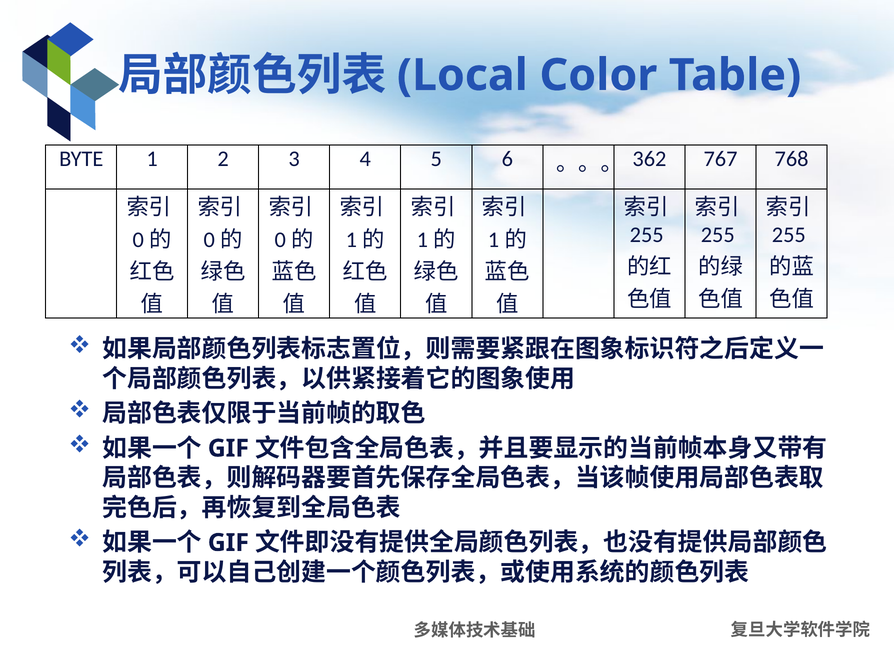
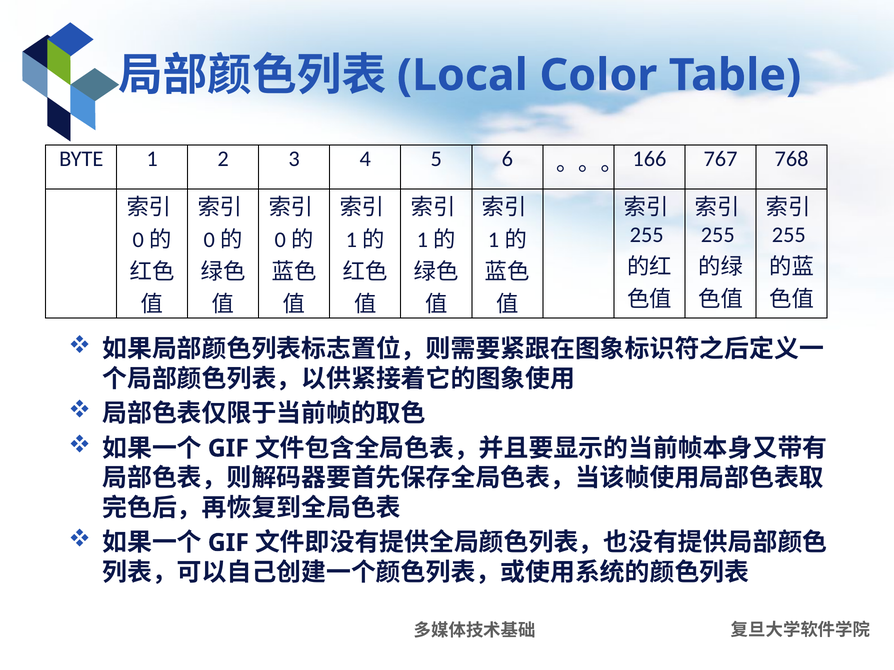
362: 362 -> 166 (649, 159)
